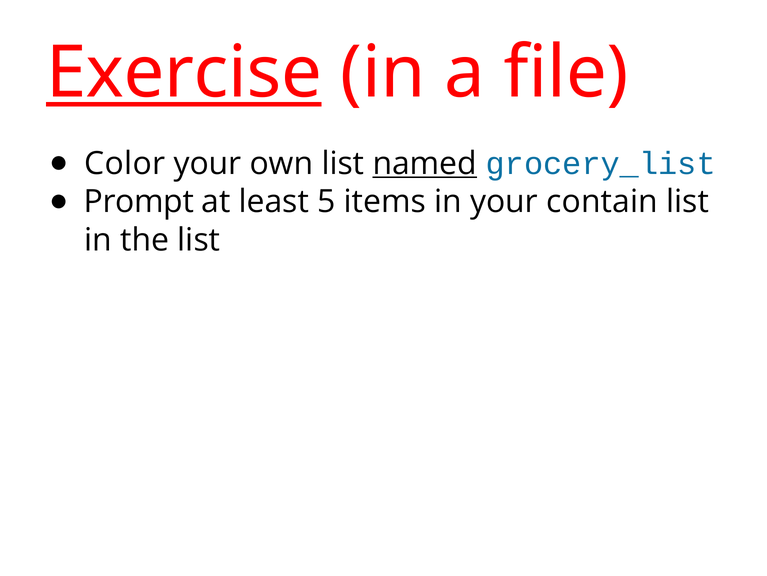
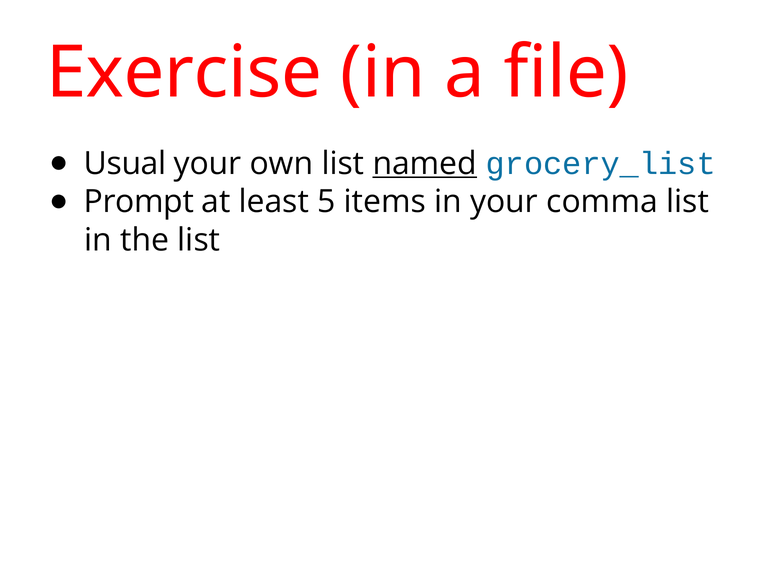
Exercise underline: present -> none (184, 73)
Color: Color -> Usual (125, 163)
contain: contain -> comma (602, 202)
